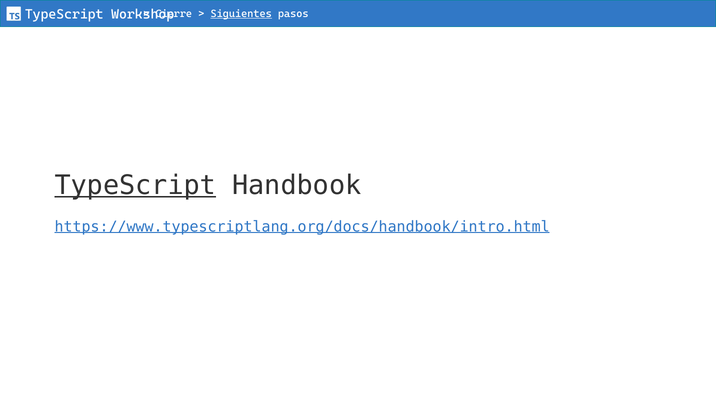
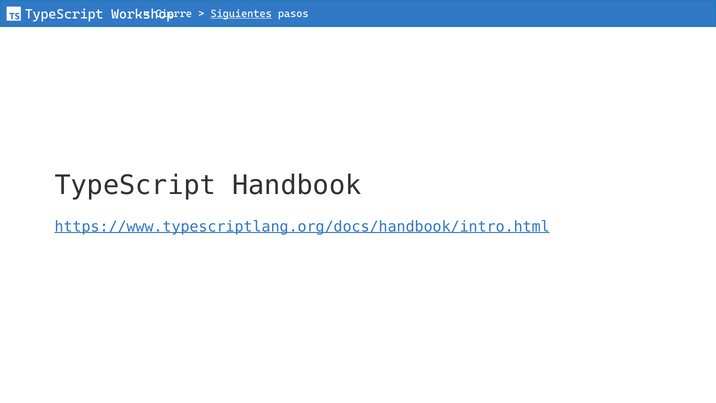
TypeScript underline: present -> none (135, 185)
